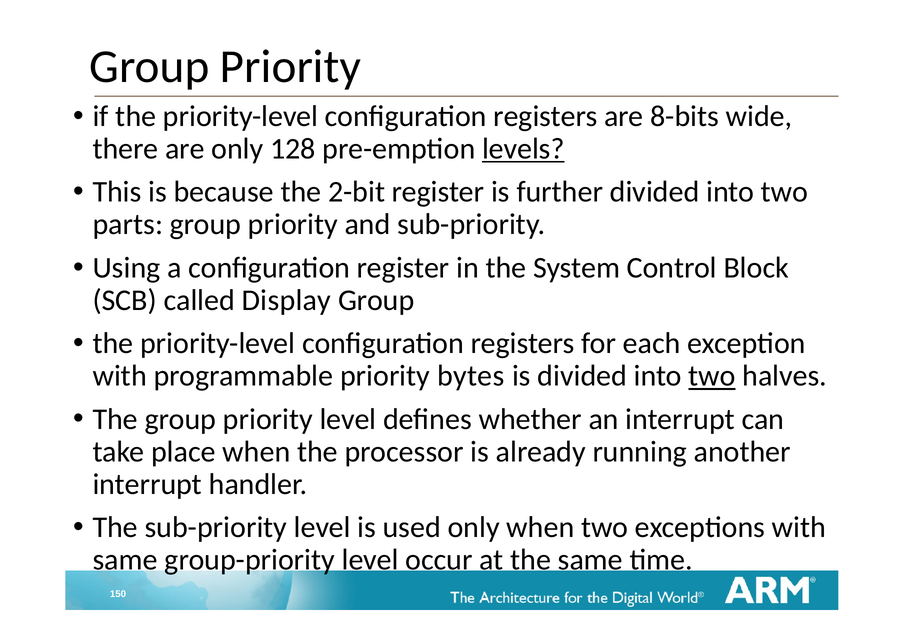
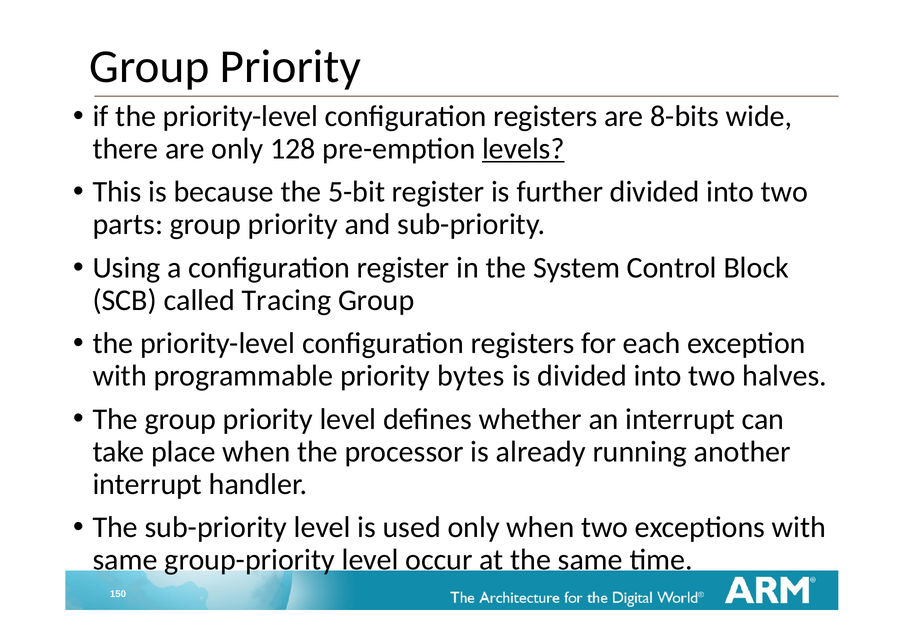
2-bit: 2-bit -> 5-bit (357, 192)
Display: Display -> Tracing (286, 300)
two underline: present -> none (712, 376)
